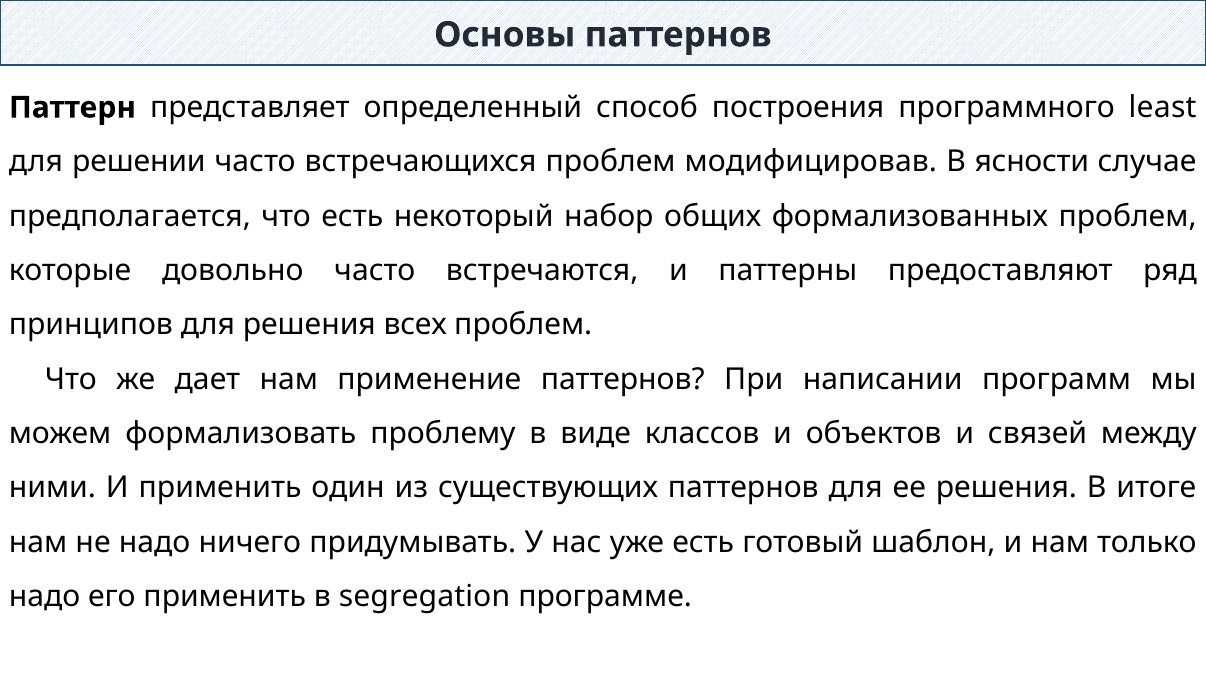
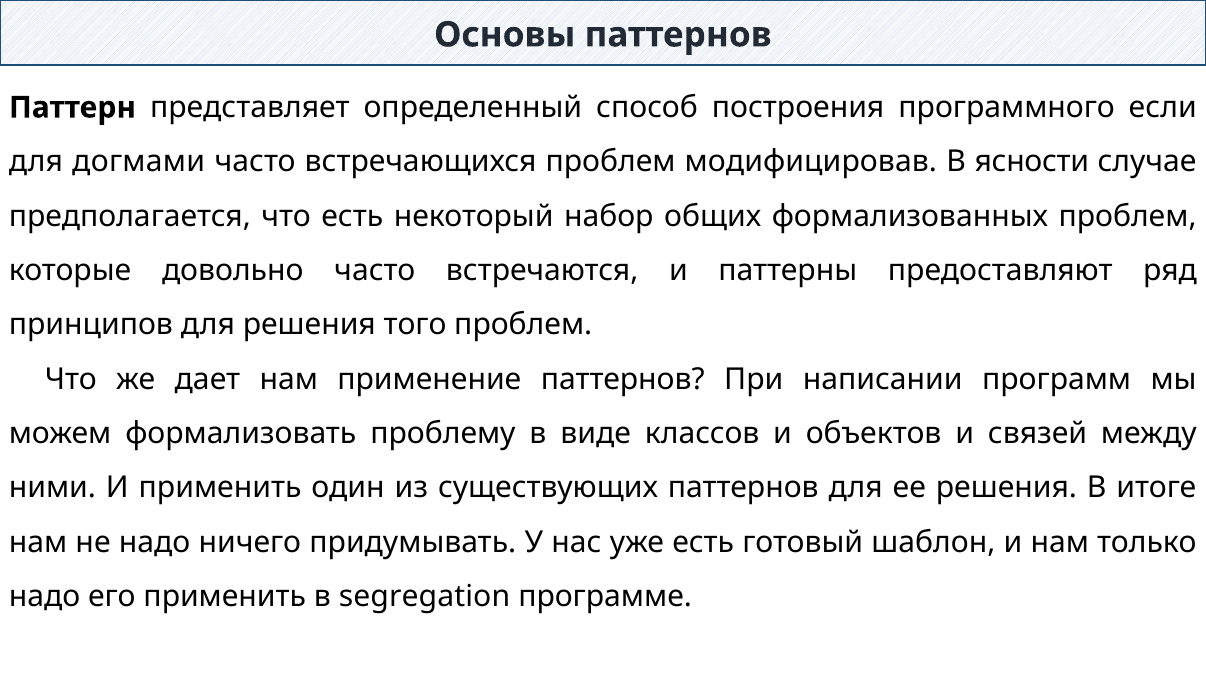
least: least -> если (1163, 107)
решении: решении -> догмами (139, 162)
всех: всех -> того (415, 325)
